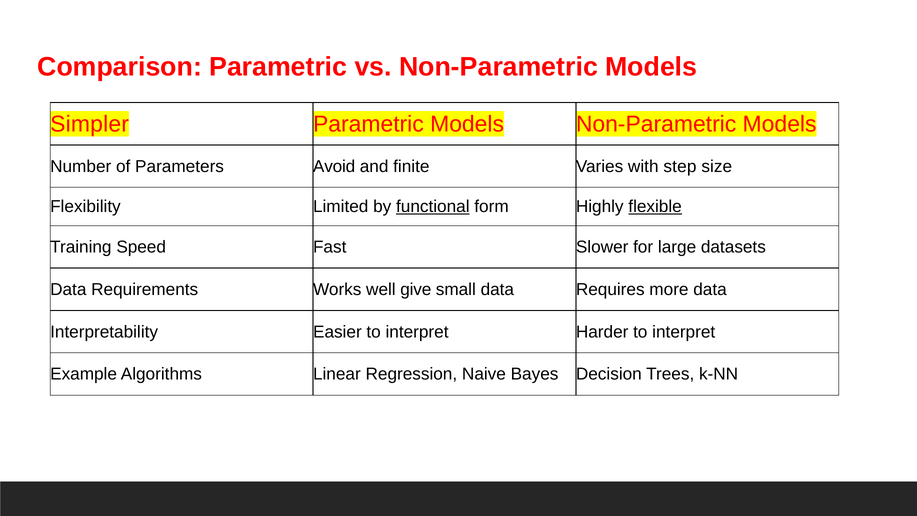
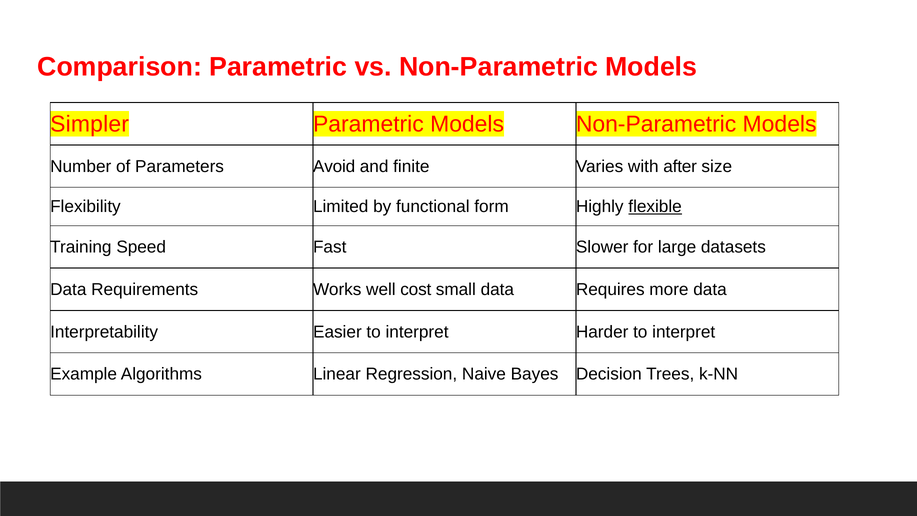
step: step -> after (680, 166)
functional underline: present -> none (433, 207)
give: give -> cost (416, 289)
